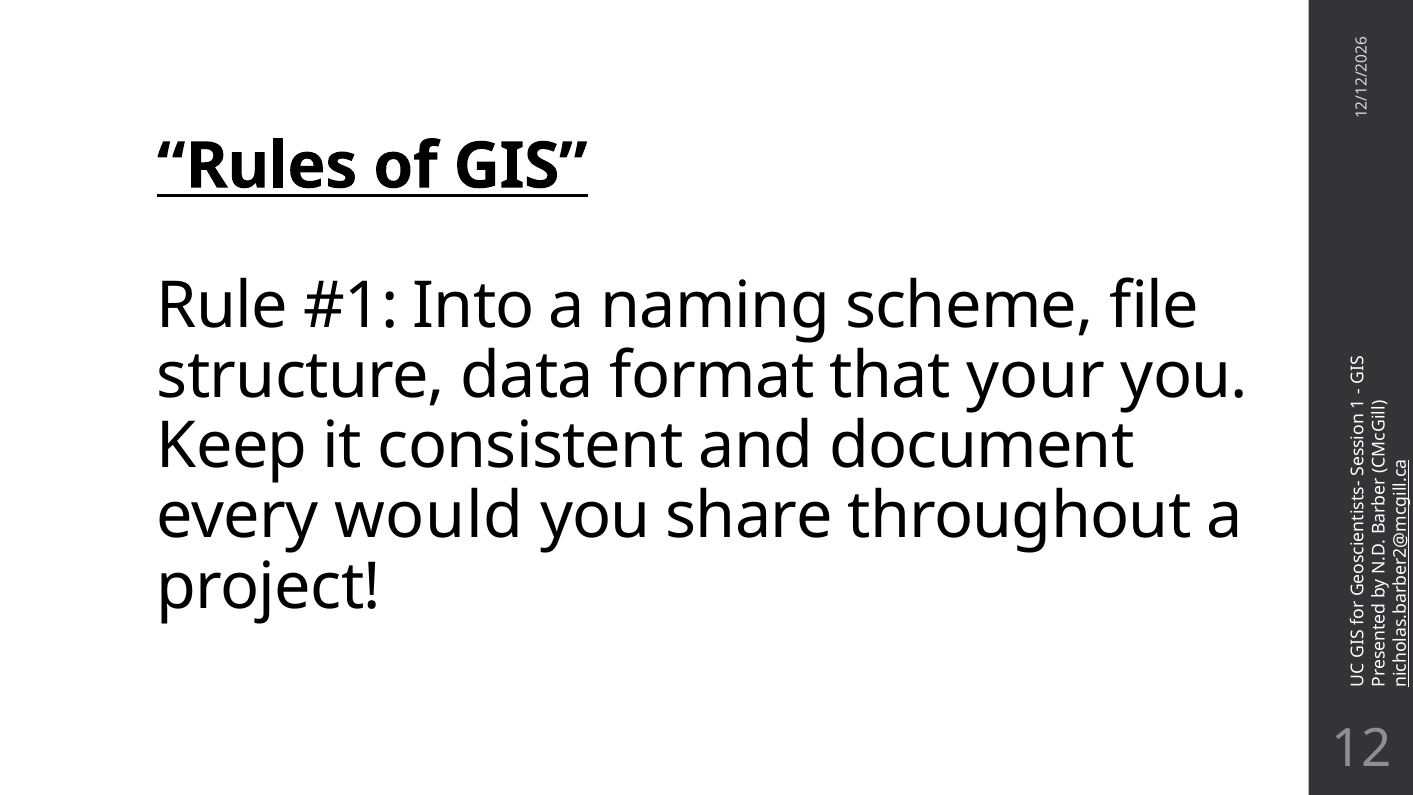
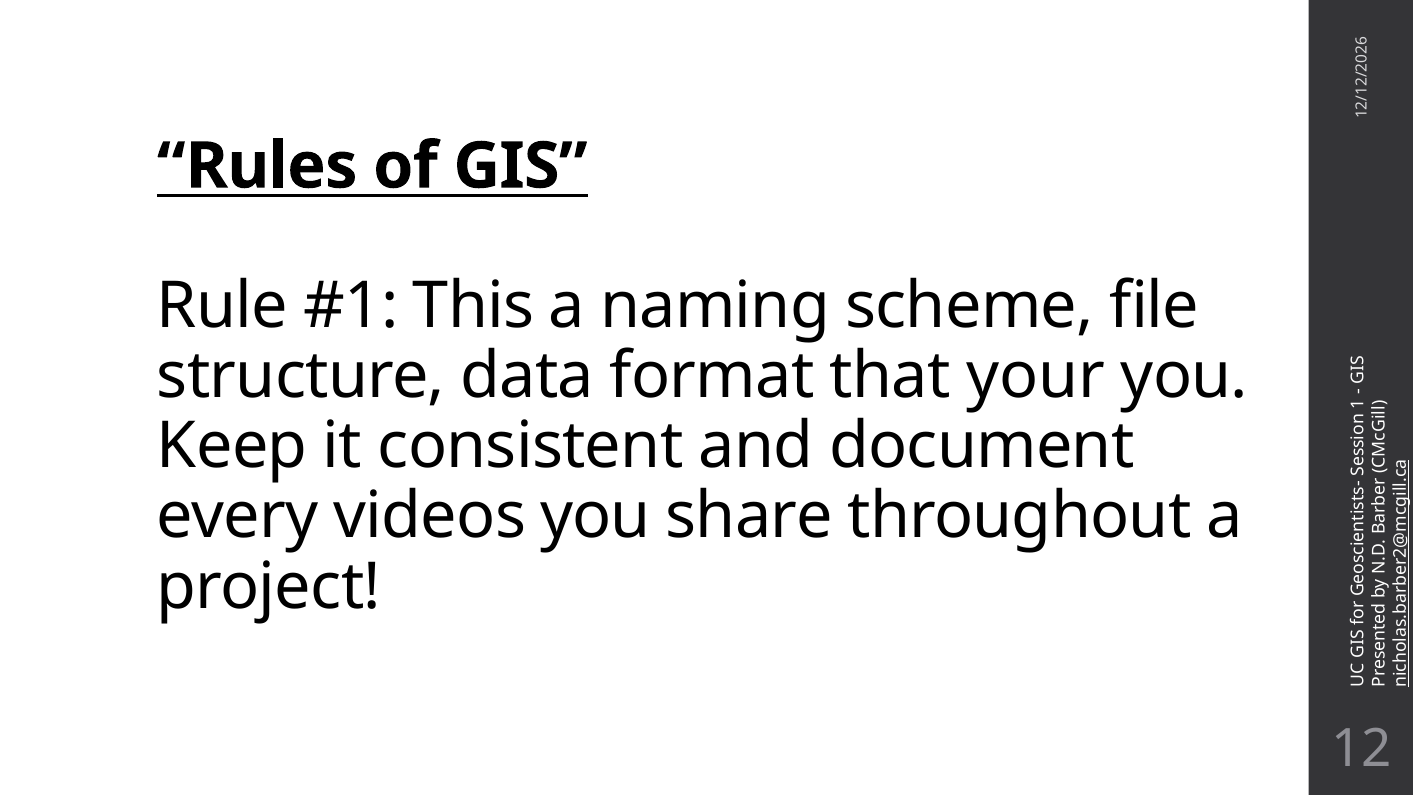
Into: Into -> This (474, 306)
would: would -> videos (430, 516)
